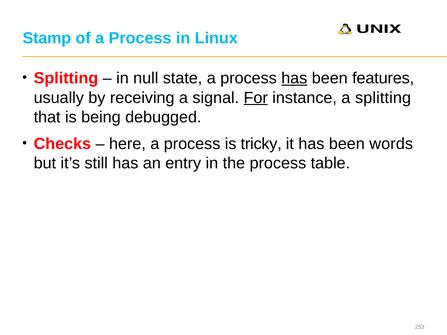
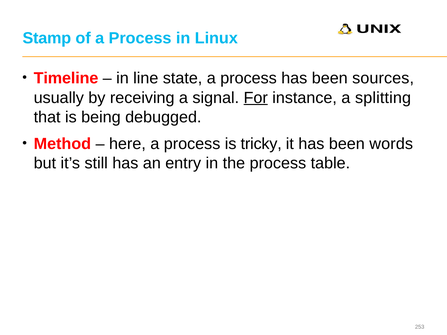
Splitting: Splitting -> Timeline (66, 78)
null: null -> line (146, 78)
has underline: present -> none (294, 78)
features: features -> sources (383, 78)
Checks: Checks -> Method (62, 144)
